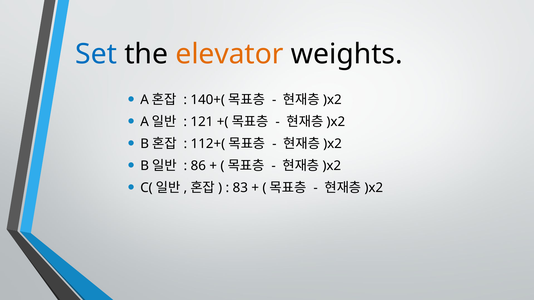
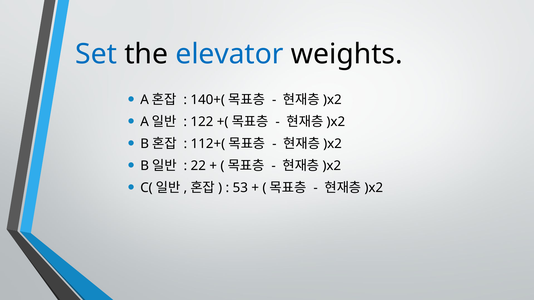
elevator colour: orange -> blue (230, 54)
121: 121 -> 122 (202, 122)
86: 86 -> 22 (198, 166)
83: 83 -> 53 (240, 188)
